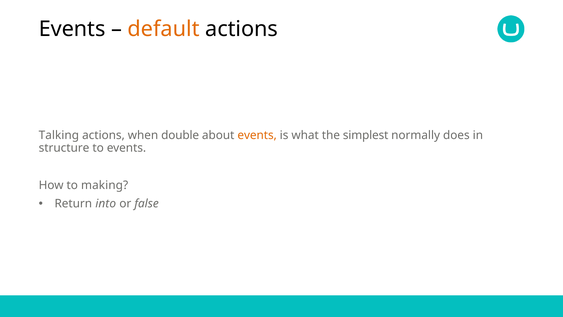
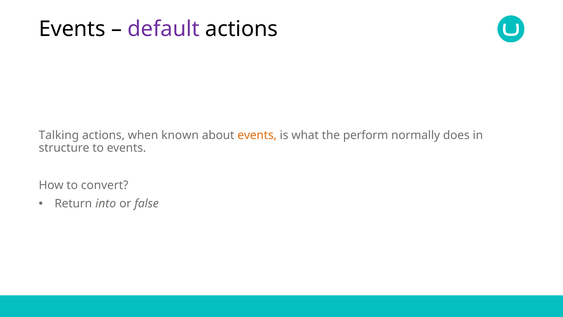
default colour: orange -> purple (164, 29)
double: double -> known (180, 135)
simplest: simplest -> perform (366, 135)
making: making -> convert (105, 185)
